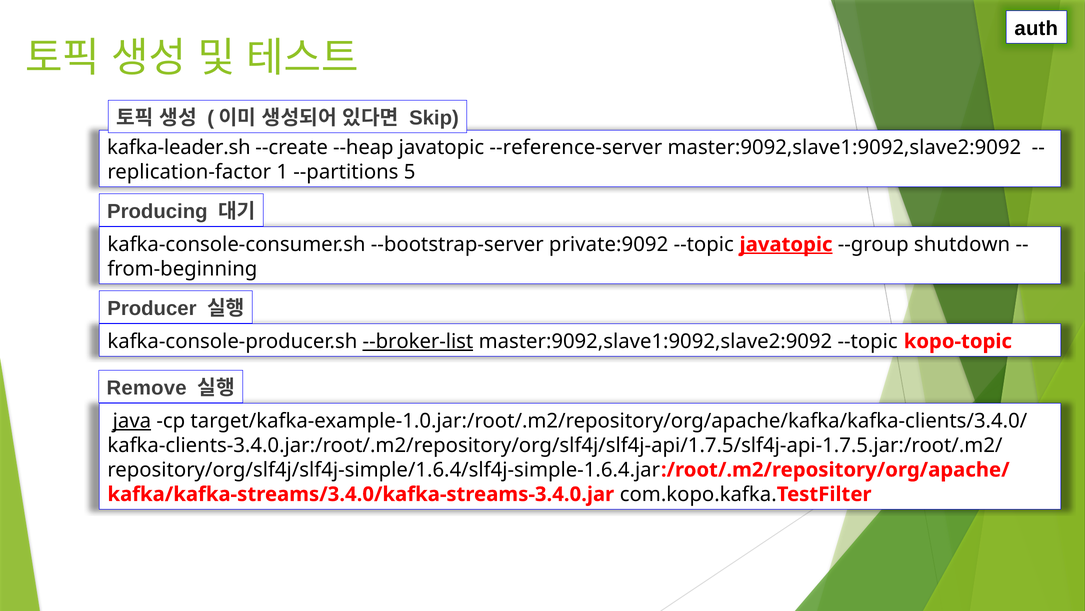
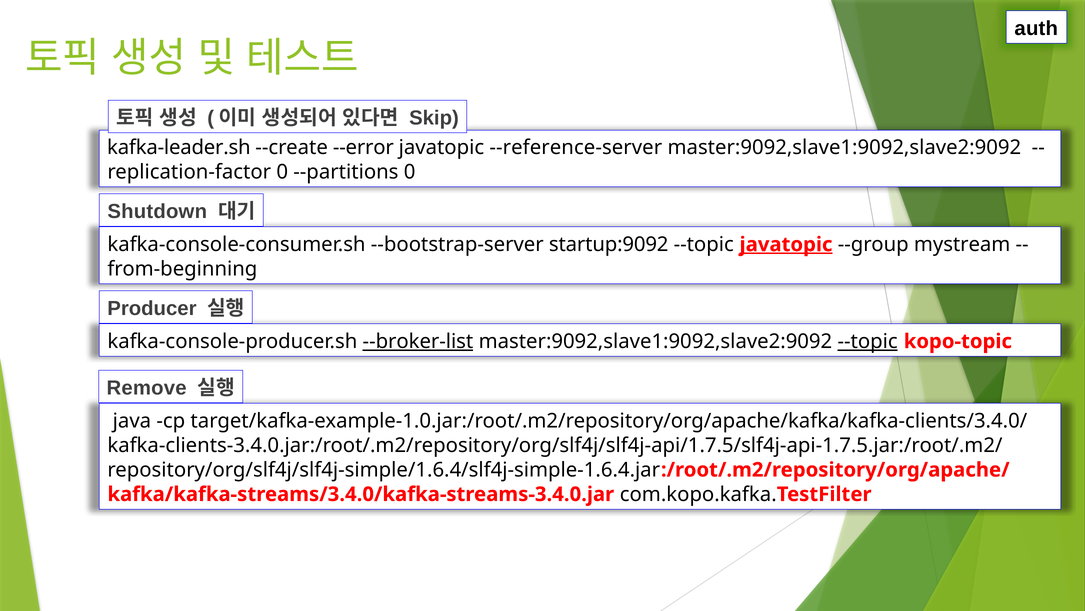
--heap: --heap -> --error (363, 148)
1: 1 -> 0 (282, 172)
--partitions 5: 5 -> 0 (410, 172)
Producing: Producing -> Shutdown (157, 211)
private:9092: private:9092 -> startup:9092 (609, 244)
shutdown: shutdown -> mystream (962, 244)
--topic underline: none -> present (868, 341)
java underline: present -> none (132, 421)
